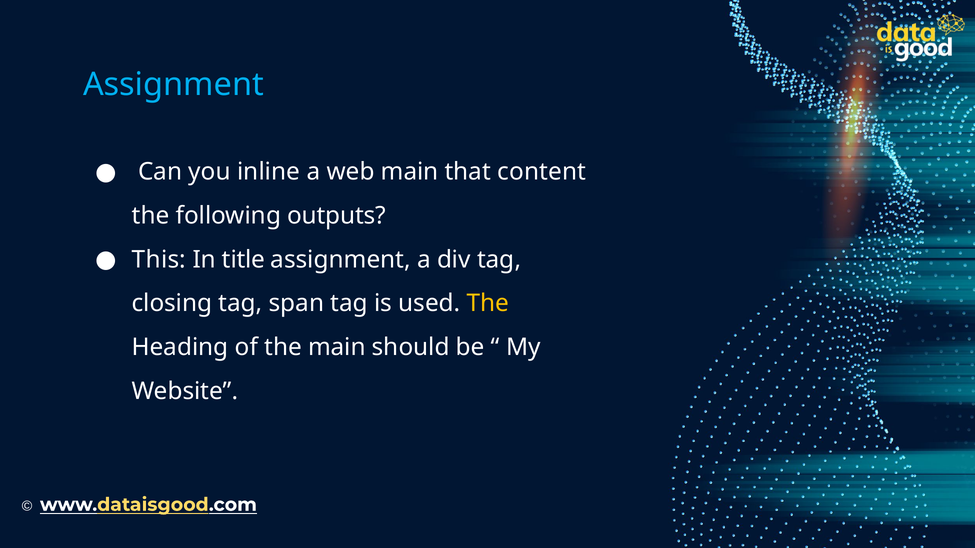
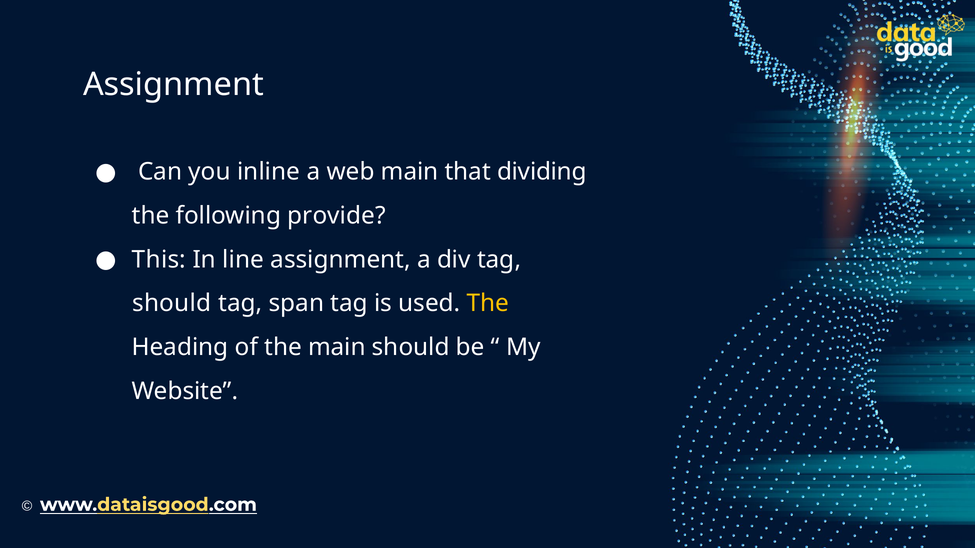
Assignment colour: light blue -> white (173, 84)
content: content -> dividing (542, 172)
outputs: outputs -> provide (336, 216)
title: title -> line (243, 260)
closing: closing -> should (172, 304)
